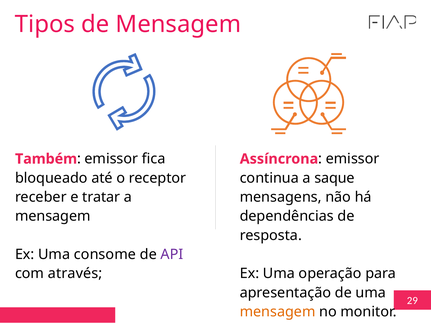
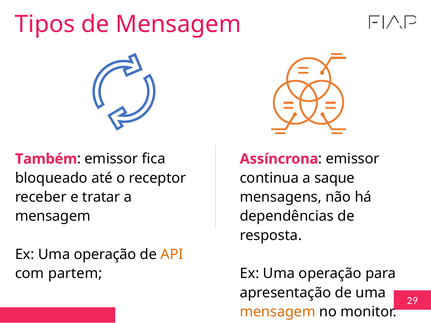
consome: consome -> operação (105, 255)
API colour: purple -> orange (172, 255)
através: através -> partem (75, 274)
